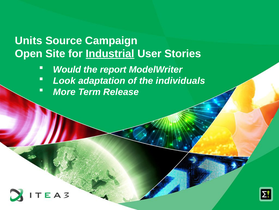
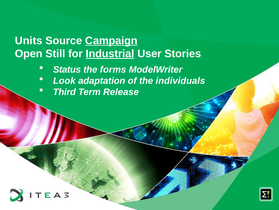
Campaign underline: none -> present (111, 40)
Site: Site -> Still (55, 54)
Would: Would -> Status (67, 69)
report: report -> forms (113, 69)
More: More -> Third (64, 92)
